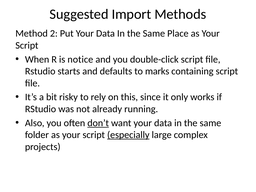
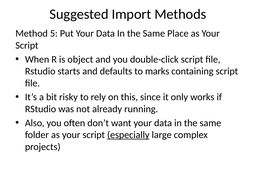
2: 2 -> 5 (54, 33)
notice: notice -> object (80, 59)
don’t underline: present -> none (98, 123)
